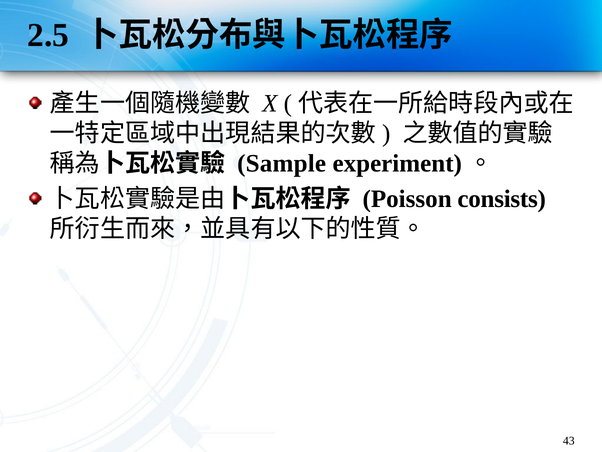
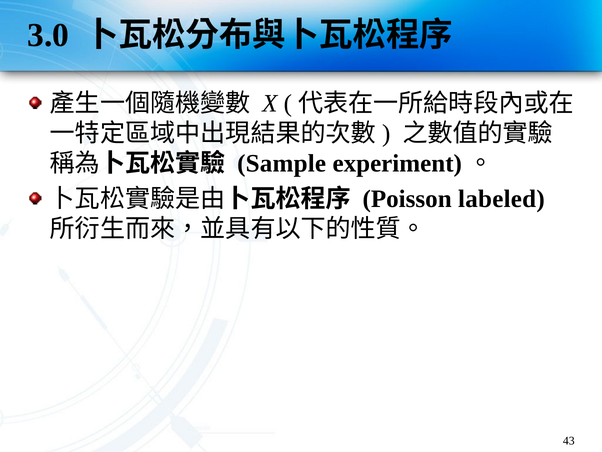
2.5: 2.5 -> 3.0 (48, 35)
consists: consists -> labeled (501, 199)
